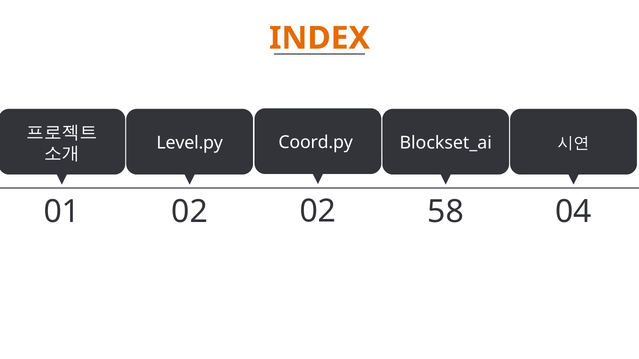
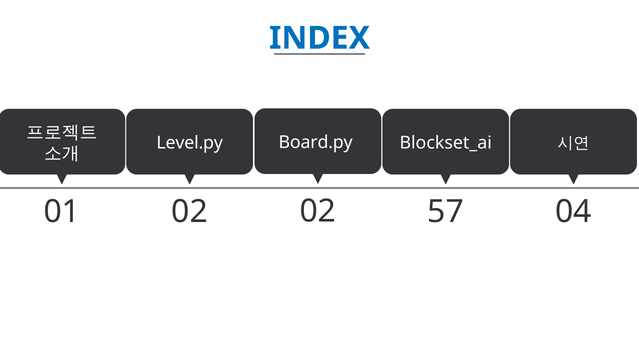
INDEX colour: orange -> blue (320, 38)
Coord.py: Coord.py -> Board.py (316, 143)
58: 58 -> 57 (446, 212)
